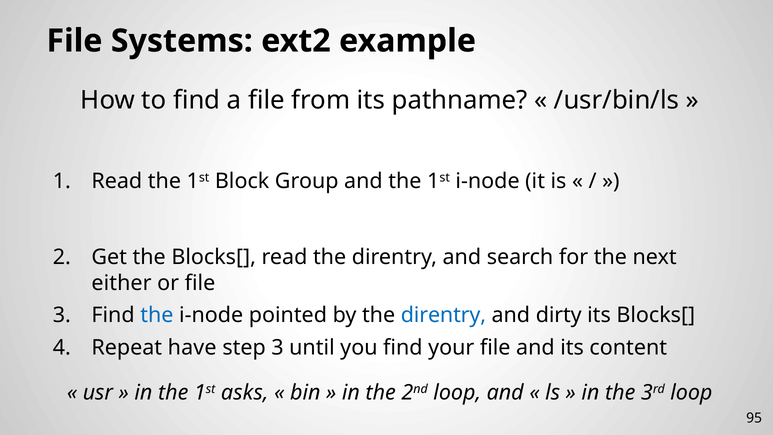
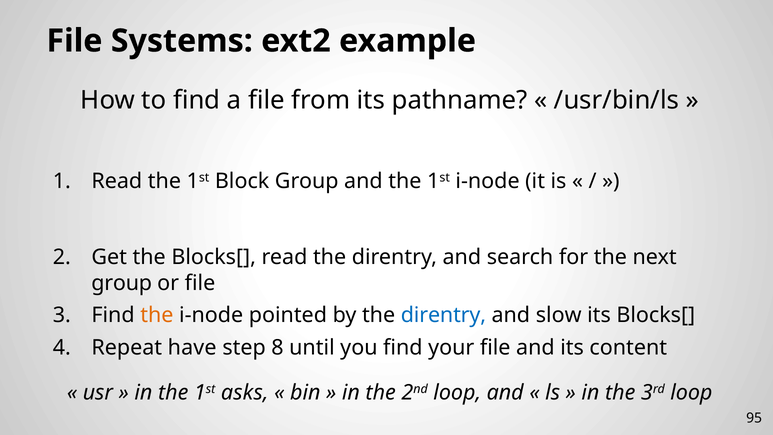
either: either -> group (122, 283)
the colour: blue -> orange (157, 315)
dirty: dirty -> slow (559, 315)
step 3: 3 -> 8 (277, 347)
